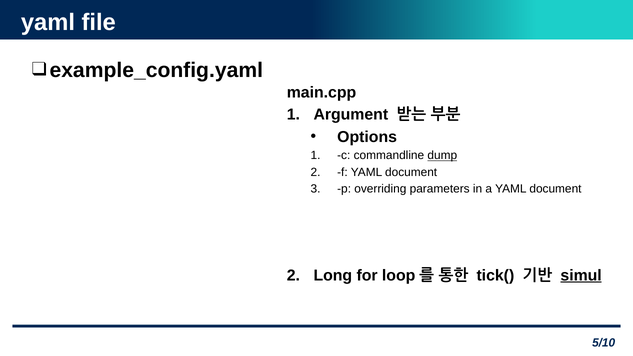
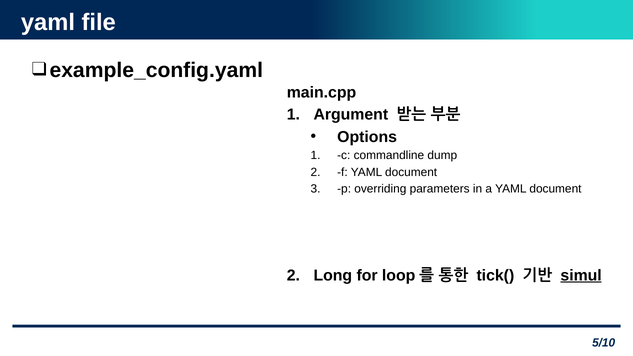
dump underline: present -> none (442, 156)
